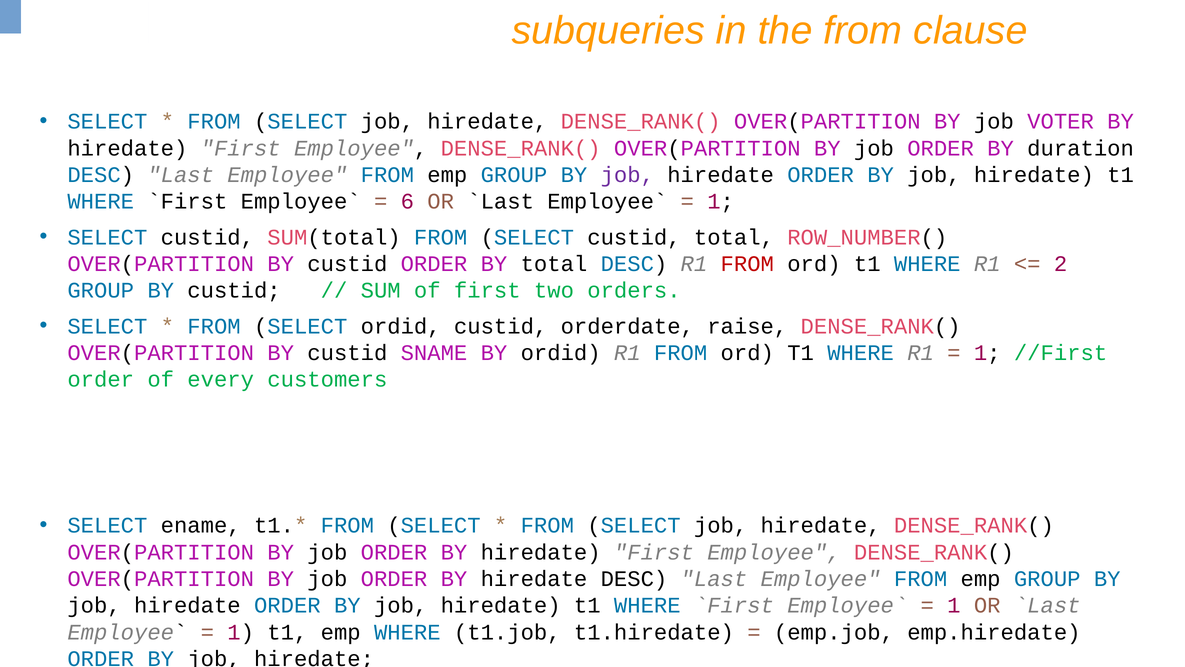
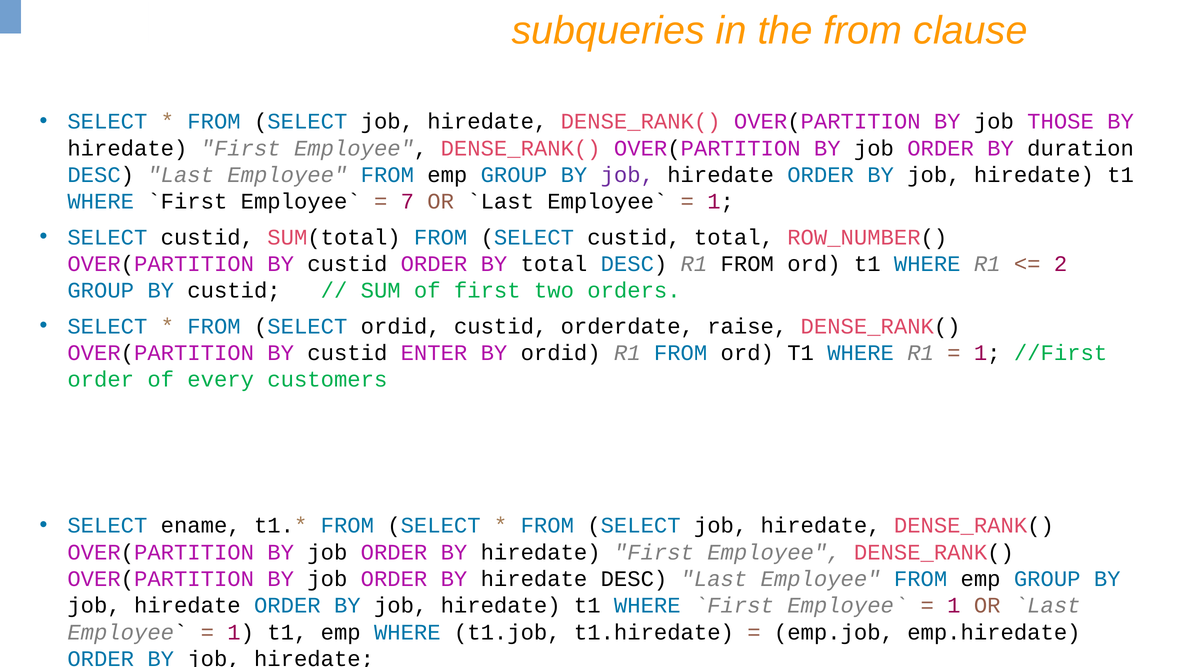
VOTER: VOTER -> THOSE (1061, 122)
6: 6 -> 7 (407, 202)
FROM colour: red -> black (747, 264)
SNAME: SNAME -> ENTER (434, 353)
